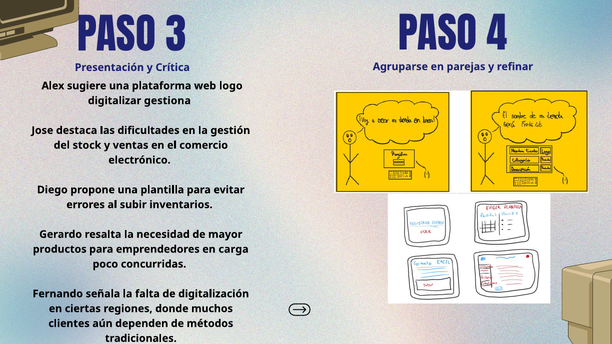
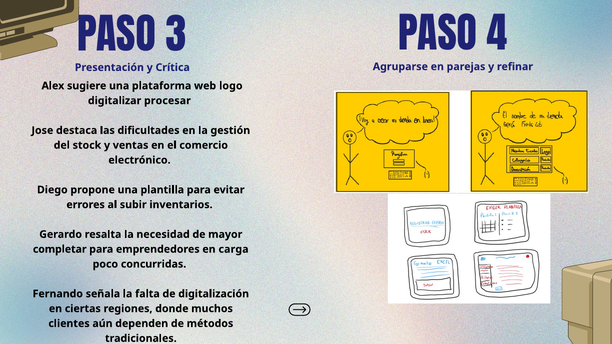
gestiona: gestiona -> procesar (167, 101)
productos: productos -> completar (60, 249)
